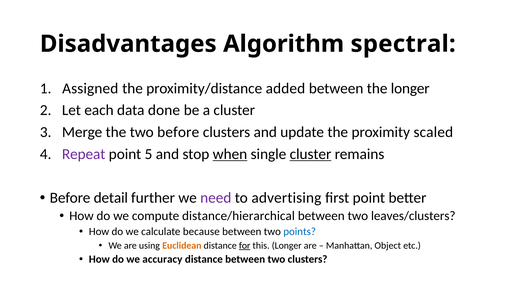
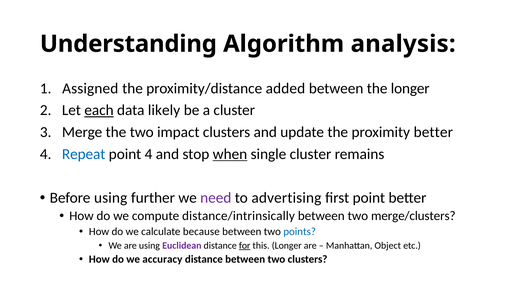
Disadvantages: Disadvantages -> Understanding (128, 44)
spectral: spectral -> analysis (403, 44)
each underline: none -> present (99, 110)
done: done -> likely (164, 110)
two before: before -> impact (178, 132)
proximity scaled: scaled -> better (433, 132)
Repeat colour: purple -> blue (84, 154)
point 5: 5 -> 4 (149, 154)
cluster underline: present -> none (311, 154)
Before detail: detail -> using (111, 198)
distance/hierarchical: distance/hierarchical -> distance/intrinsically (238, 216)
leaves/clusters: leaves/clusters -> merge/clusters (413, 216)
Euclidean colour: orange -> purple (182, 246)
